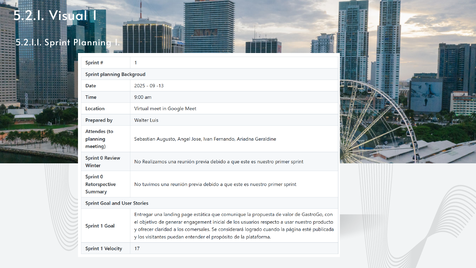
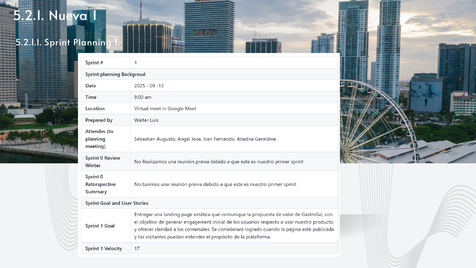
Visual: Visual -> Nueva (68, 16)
